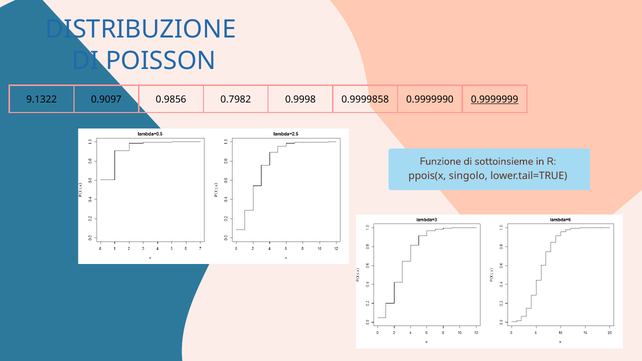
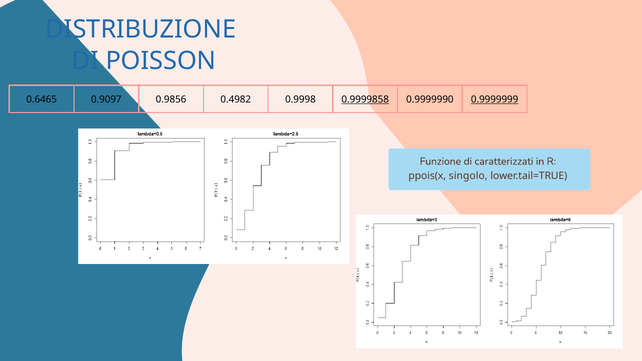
9.1322: 9.1322 -> 0.6465 (42, 100)
0.7982: 0.7982 -> 0.4982 (236, 100)
0.9999858 underline: none -> present (365, 100)
sottoinsieme: sottoinsieme -> caratterizzati (504, 161)
